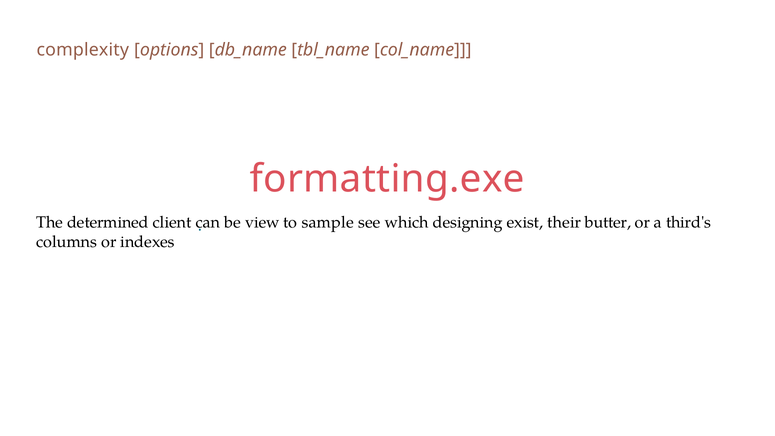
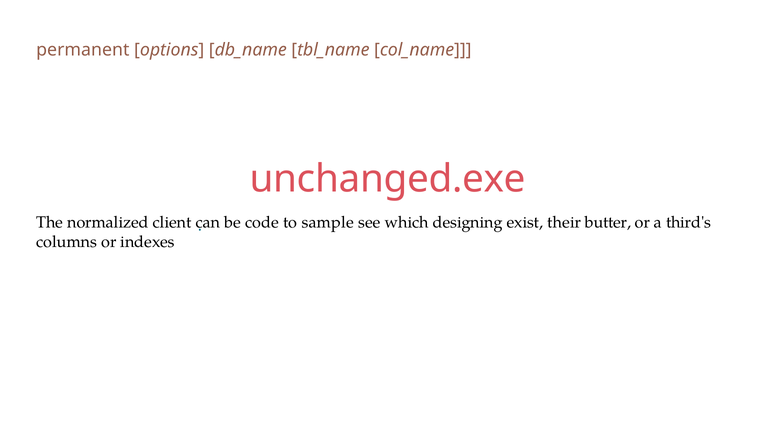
complexity: complexity -> permanent (83, 50)
formatting.exe: formatting.exe -> unchanged.exe (388, 179)
determined: determined -> normalized (108, 222)
view: view -> code (262, 222)
